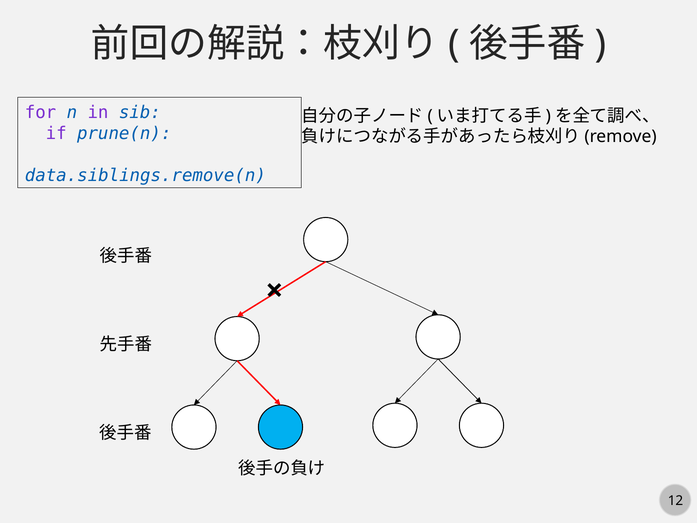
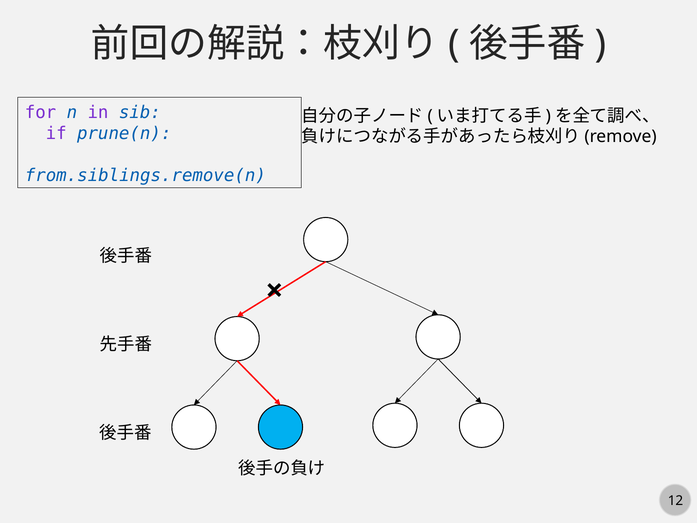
data.siblings.remove(n: data.siblings.remove(n -> from.siblings.remove(n (145, 175)
